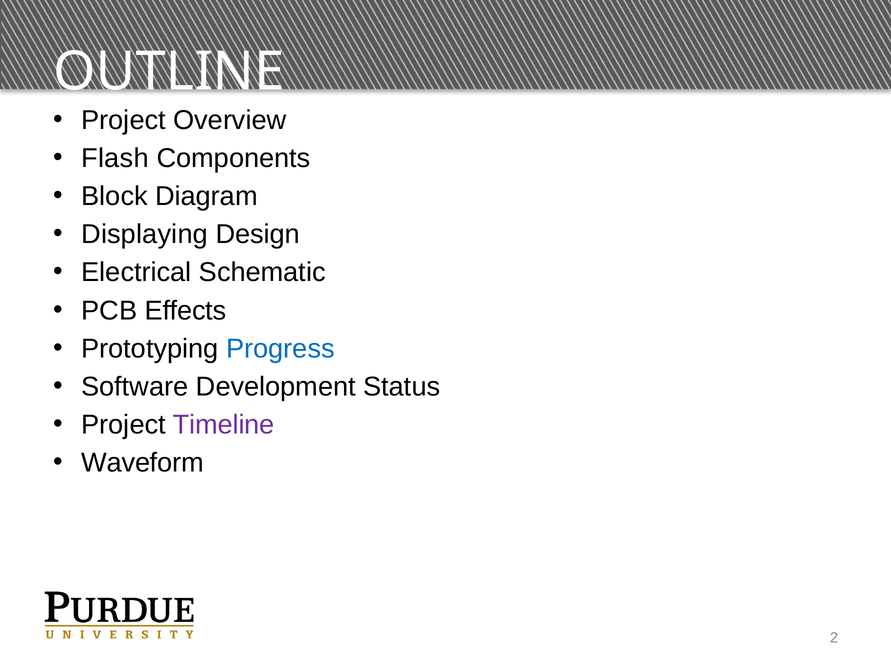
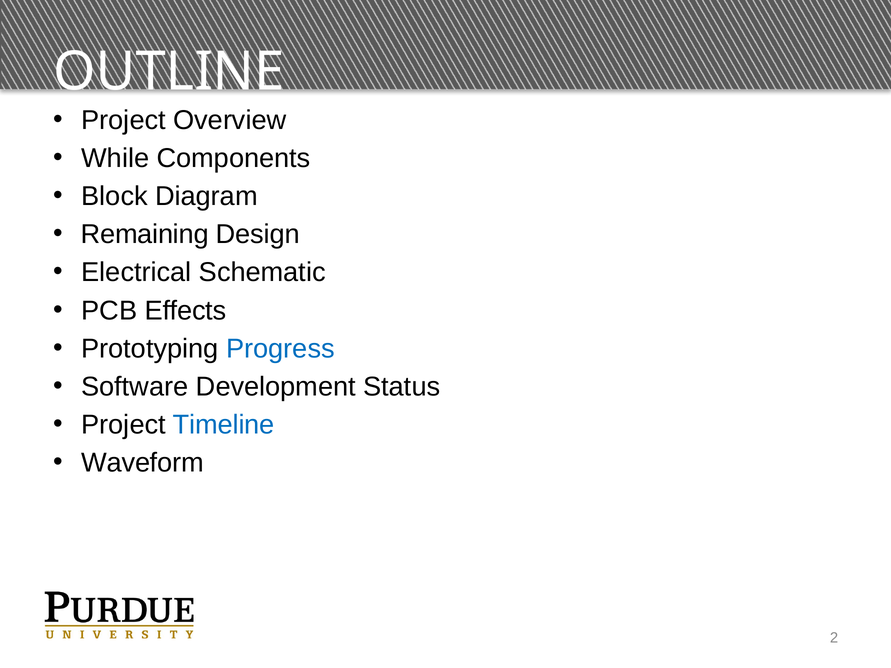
Flash: Flash -> While (115, 158)
Displaying: Displaying -> Remaining (145, 234)
Timeline colour: purple -> blue (224, 425)
